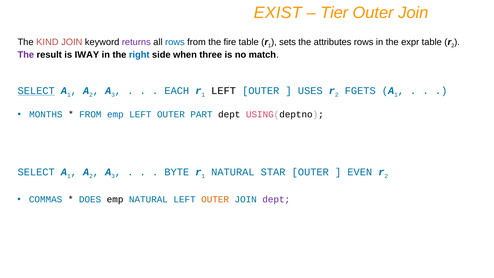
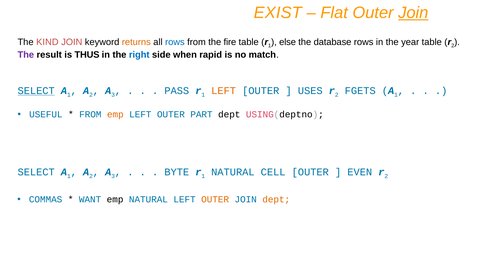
Tier: Tier -> Flat (334, 13)
Join underline: none -> present (413, 13)
returns colour: purple -> orange (136, 42)
sets: sets -> else (288, 42)
attributes: attributes -> database (333, 42)
expr: expr -> year (410, 42)
IWAY: IWAY -> THUS (87, 55)
three: three -> rapid (211, 55)
EACH: EACH -> PASS (177, 91)
LEFT colour: black -> orange (224, 91)
MONTHS: MONTHS -> USEFUL (46, 114)
emp colour: blue -> orange (115, 114)
STAR: STAR -> CELL (273, 172)
DOES: DOES -> WANT (90, 199)
dept colour: purple -> orange (276, 199)
